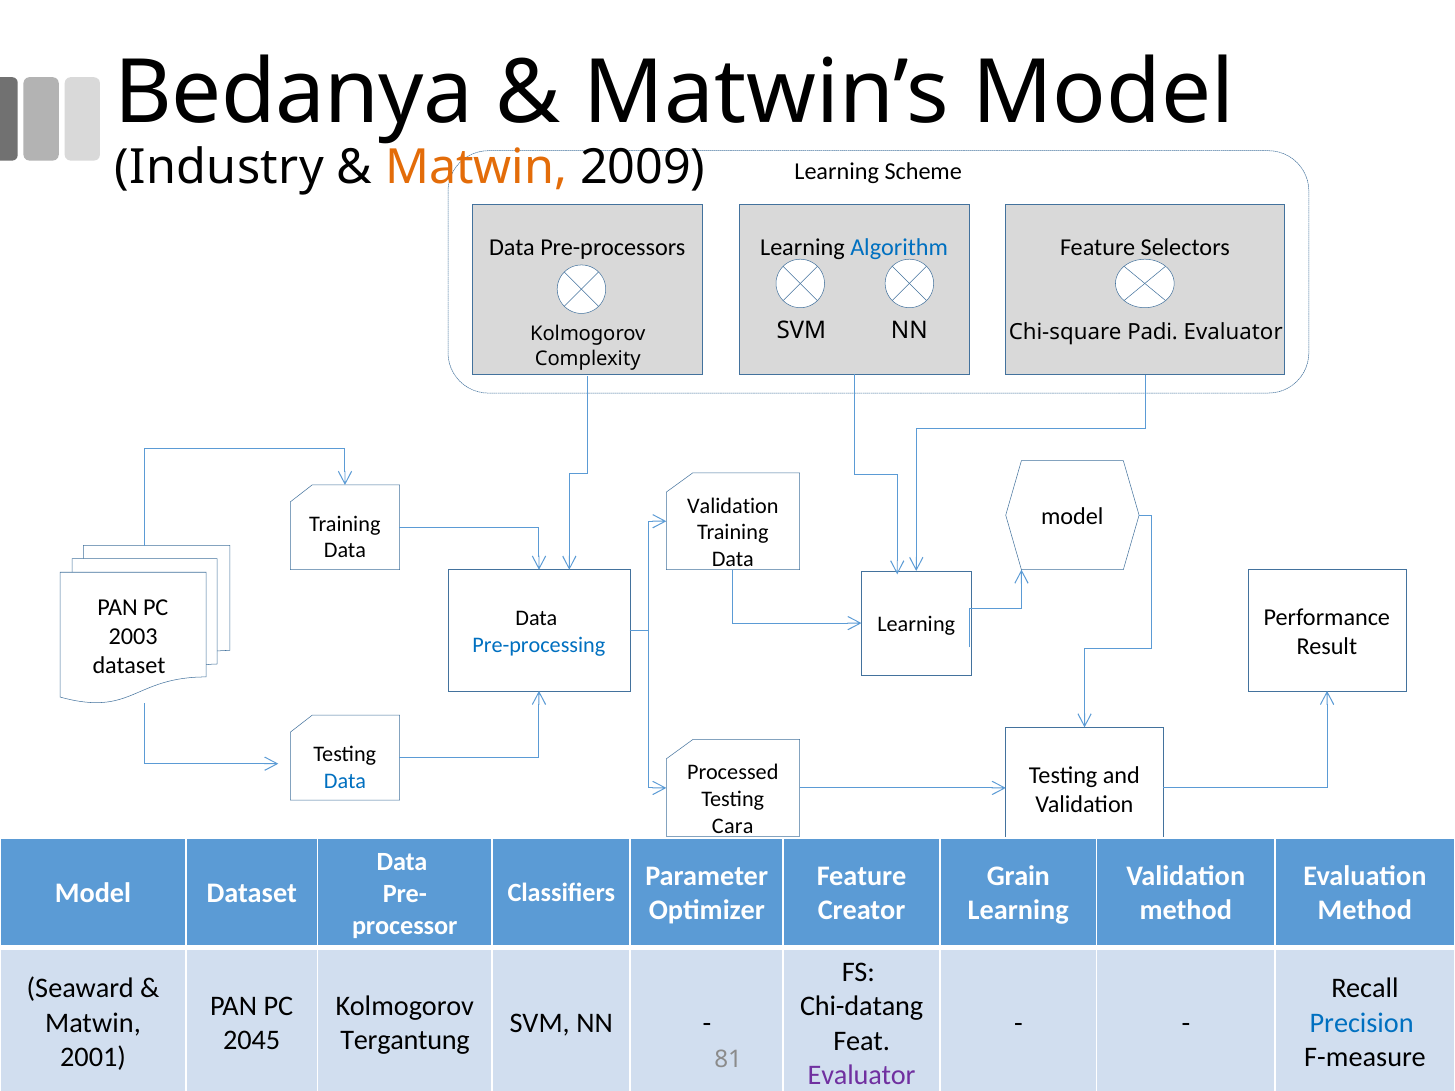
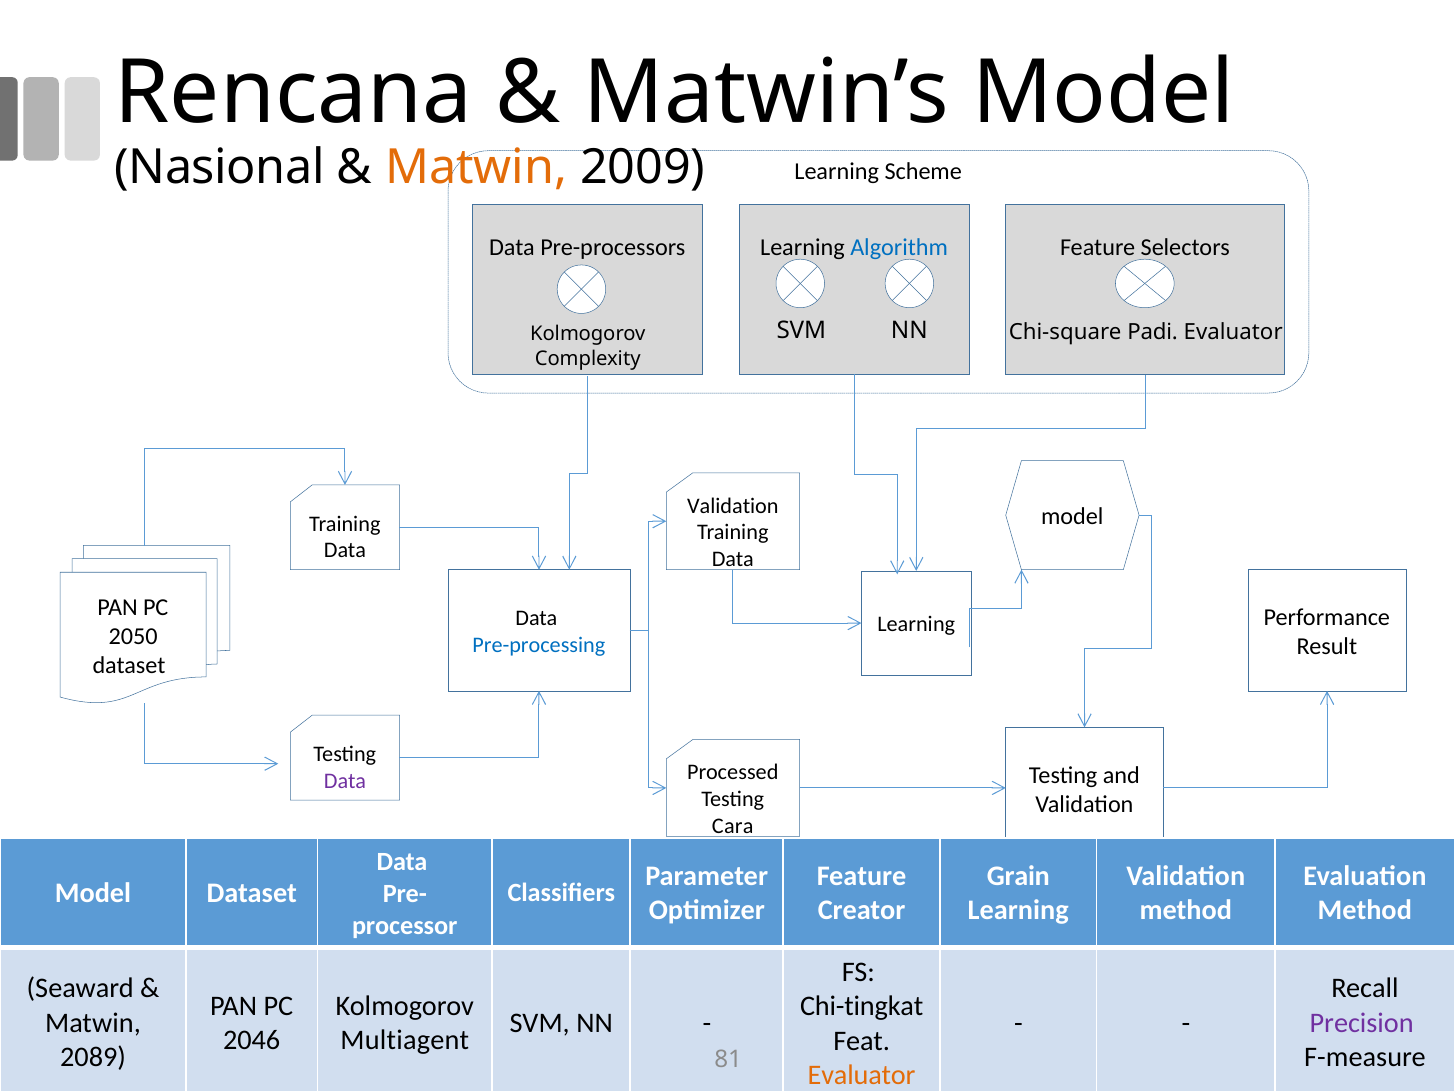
Bedanya: Bedanya -> Rencana (294, 93)
Industry: Industry -> Nasional (220, 167)
2003: 2003 -> 2050 (133, 636)
Data colour: blue -> purple (345, 781)
Chi-datang: Chi-datang -> Chi-tingkat (862, 1007)
Precision colour: blue -> purple (1362, 1023)
2045: 2045 -> 2046 (252, 1040)
Tergantung: Tergantung -> Multiagent (405, 1040)
2001: 2001 -> 2089 (93, 1058)
Evaluator colour: purple -> orange (862, 1076)
